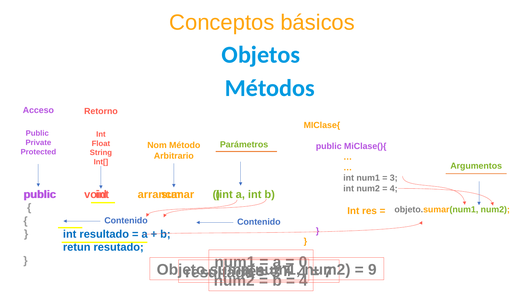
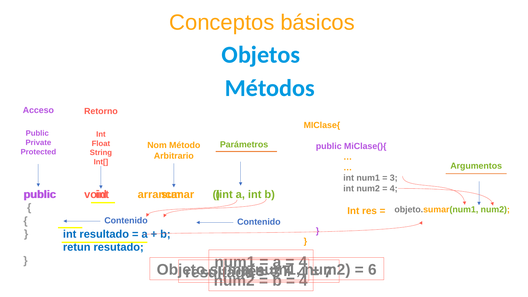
0: 0 -> 4 (303, 262)
9: 9 -> 6 (372, 270)
